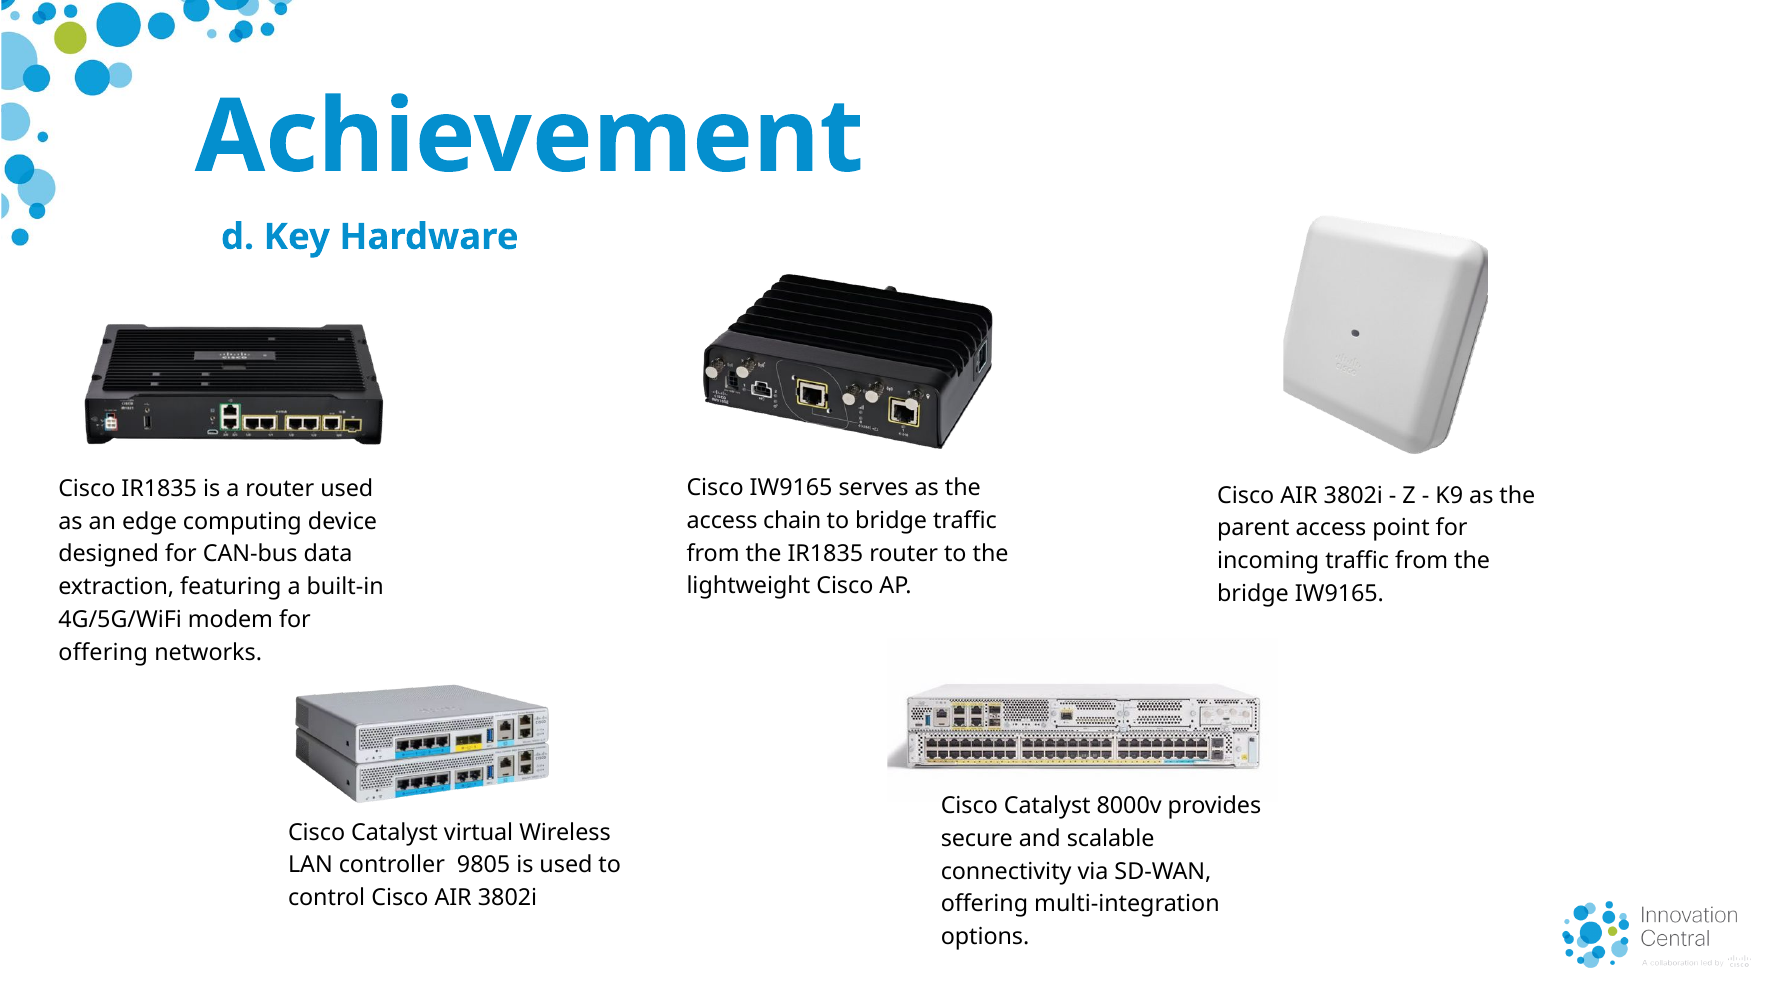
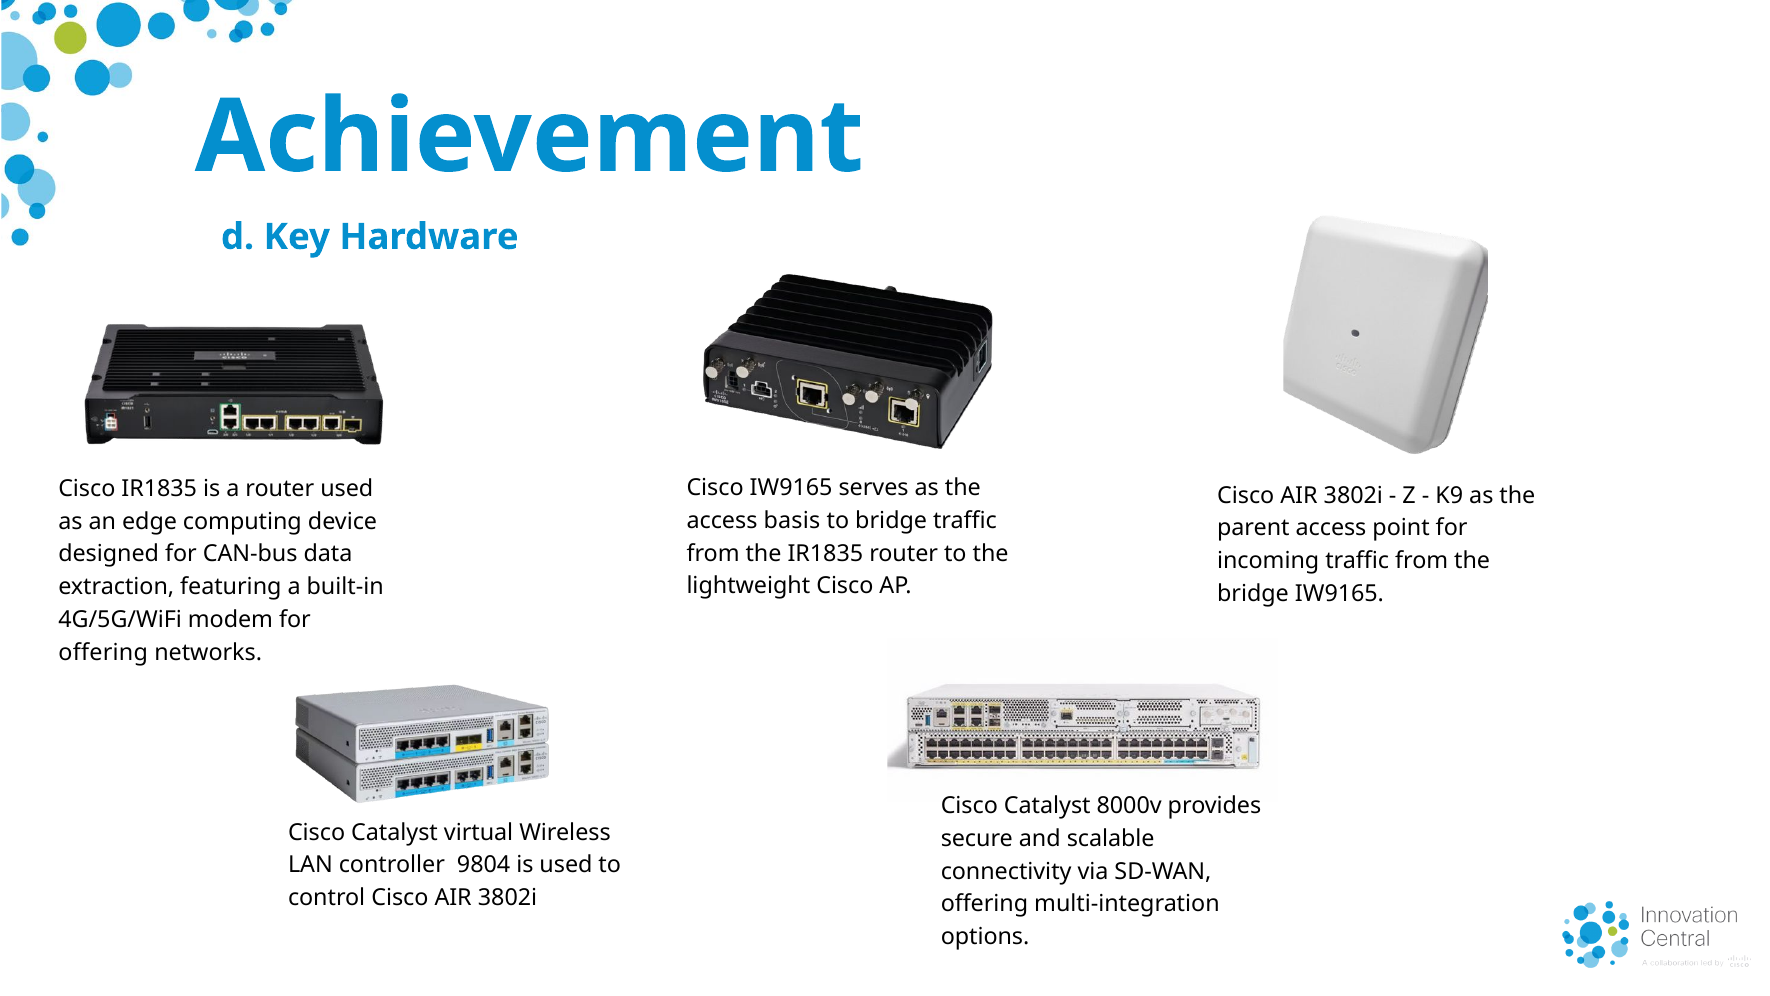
chain: chain -> basis (792, 520)
9805: 9805 -> 9804 (484, 865)
